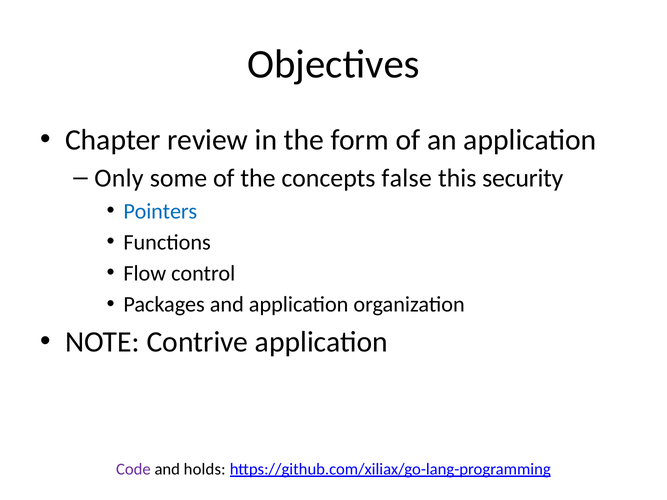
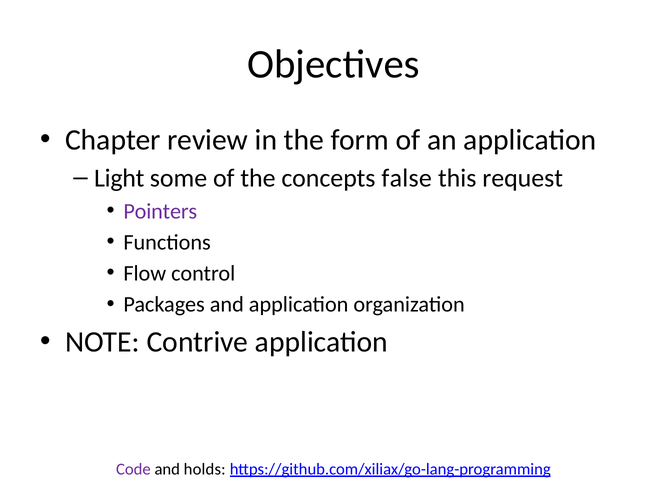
Only: Only -> Light (119, 178)
security: security -> request (523, 178)
Pointers colour: blue -> purple (160, 211)
